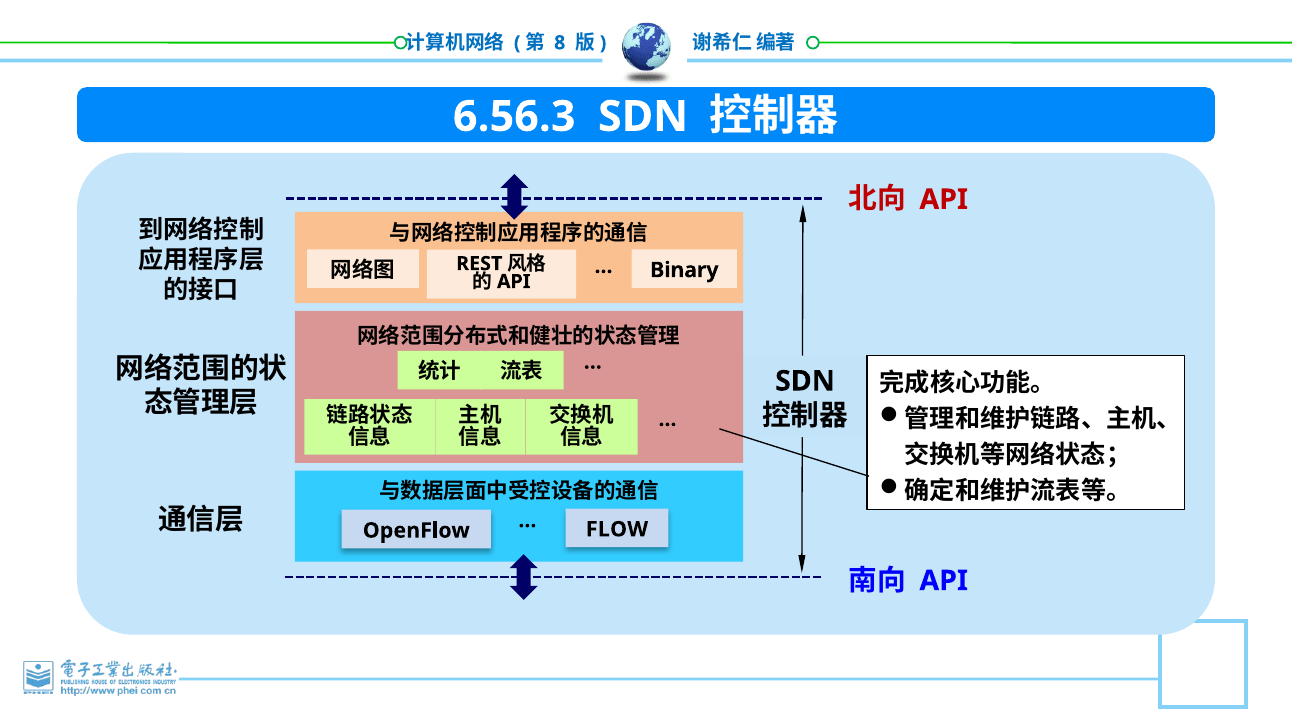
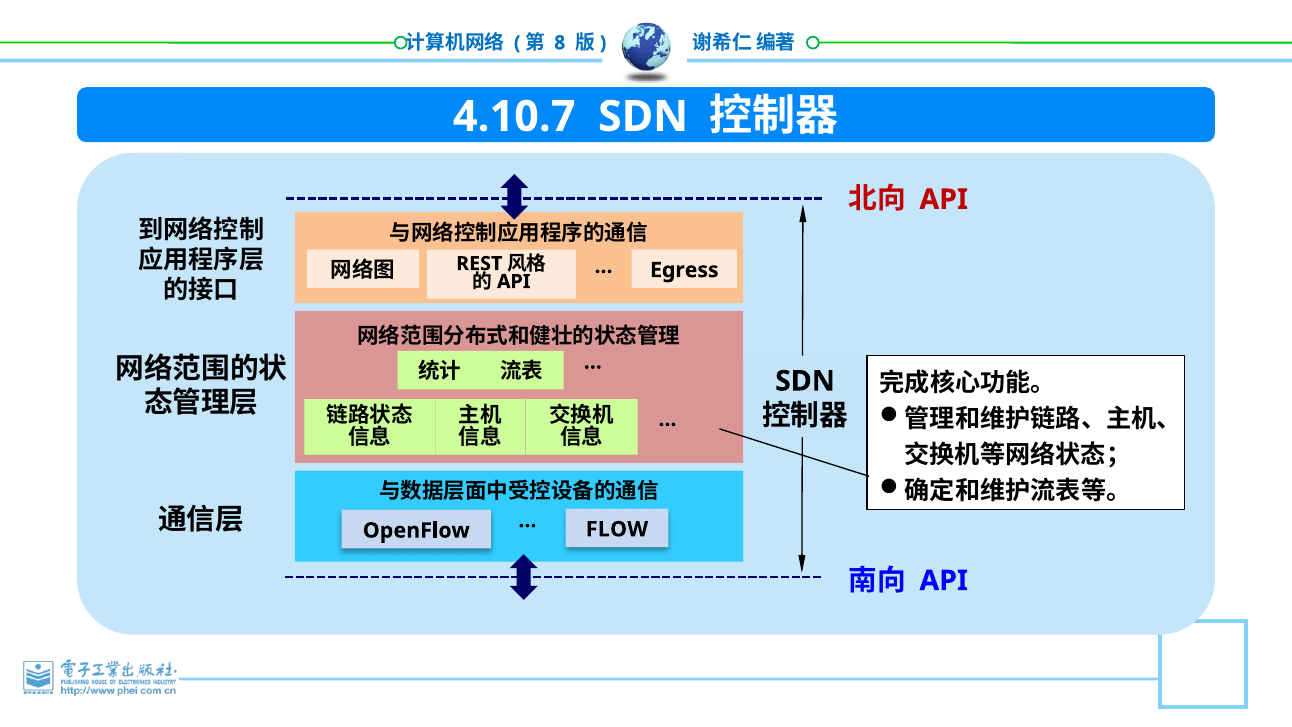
6.56.3: 6.56.3 -> 4.10.7 (514, 117)
Binary: Binary -> Egress (684, 270)
